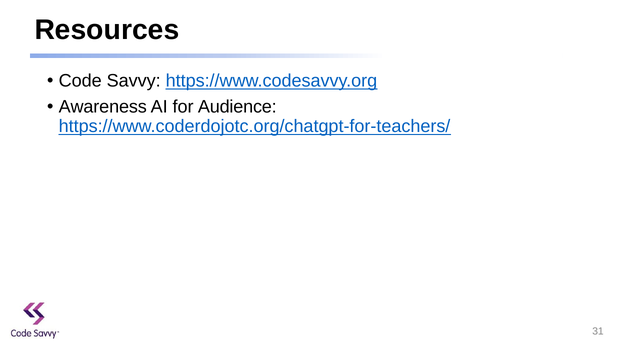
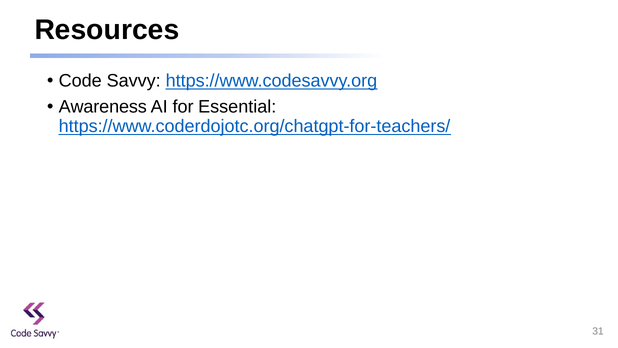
Audience: Audience -> Essential (237, 107)
